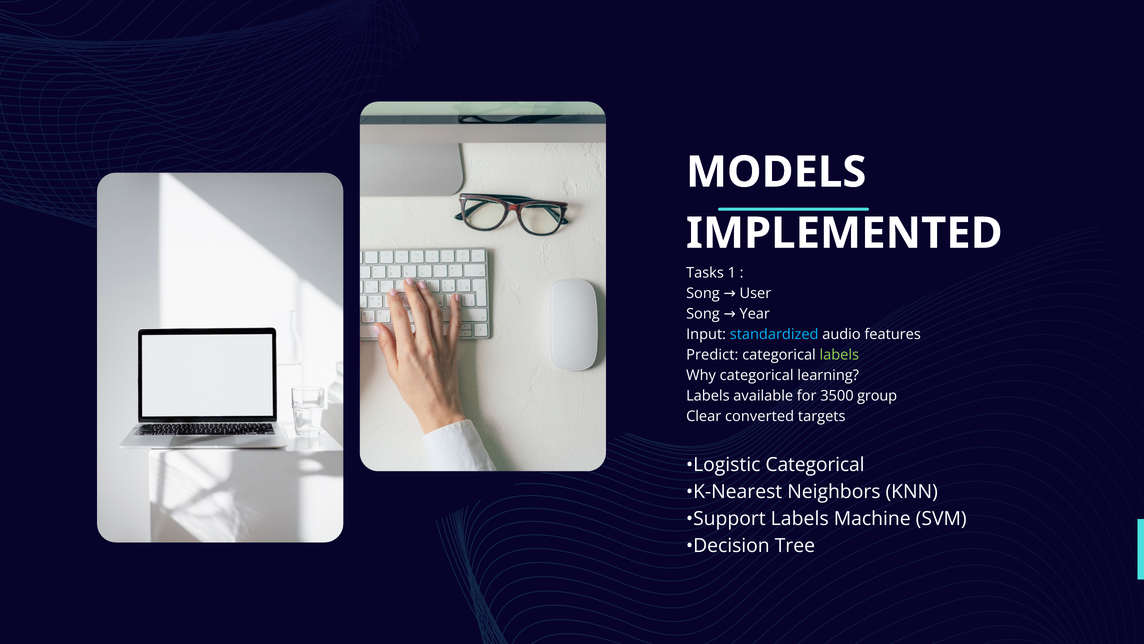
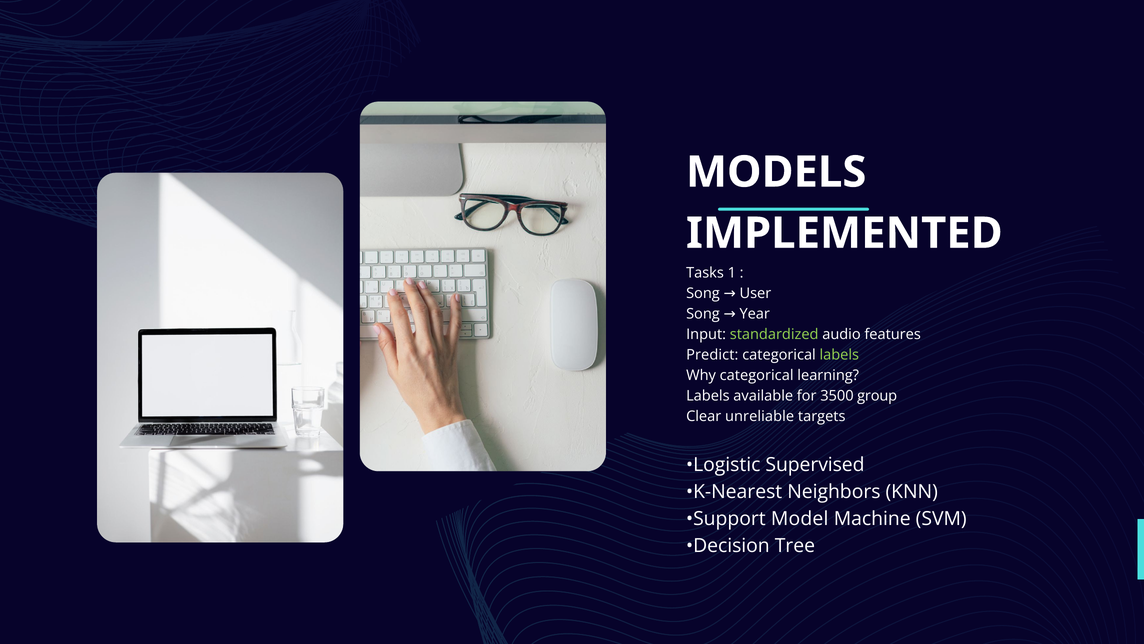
standardized colour: light blue -> light green (774, 334)
converted: converted -> unreliable (760, 416)
Logistic Categorical: Categorical -> Supervised (815, 464)
Support Labels: Labels -> Model (800, 519)
